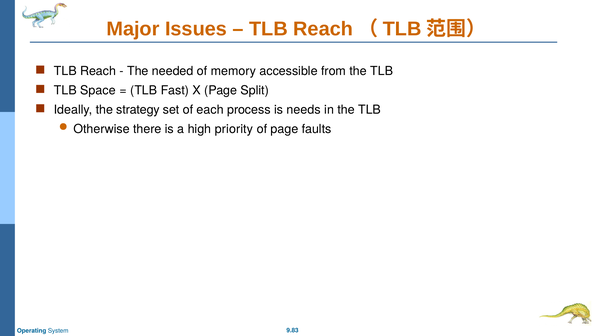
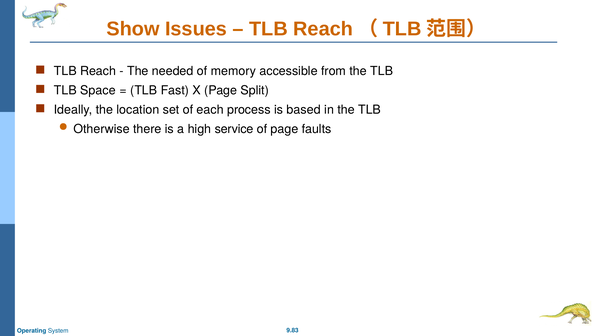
Major: Major -> Show (133, 29)
strategy: strategy -> location (138, 110)
needs: needs -> based (304, 110)
priority: priority -> service (234, 129)
